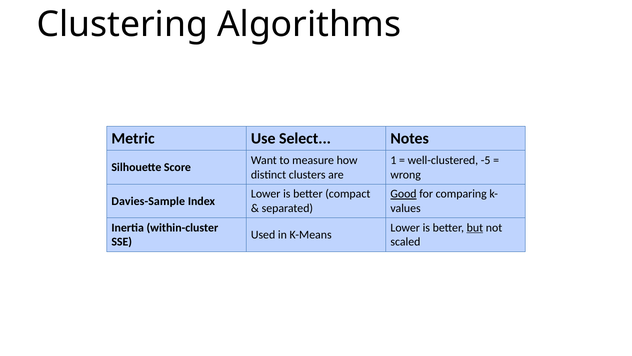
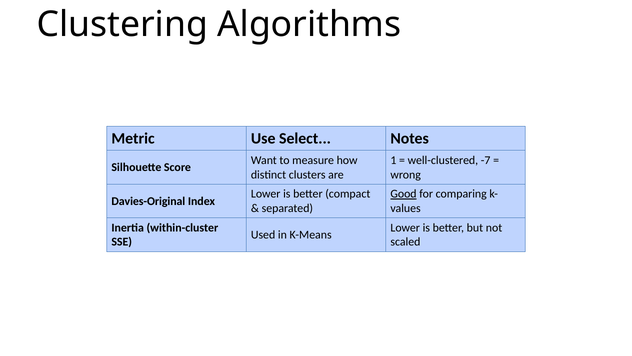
-5: -5 -> -7 (486, 160)
Davies-Sample: Davies-Sample -> Davies-Original (148, 201)
but underline: present -> none (475, 227)
